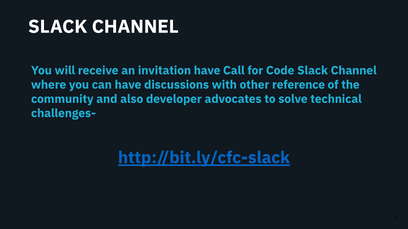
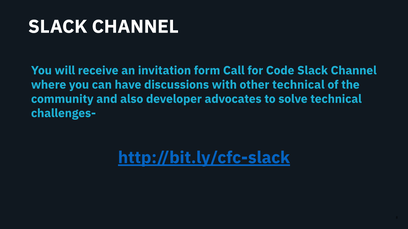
invitation have: have -> form (207, 71)
other reference: reference -> technical (298, 85)
